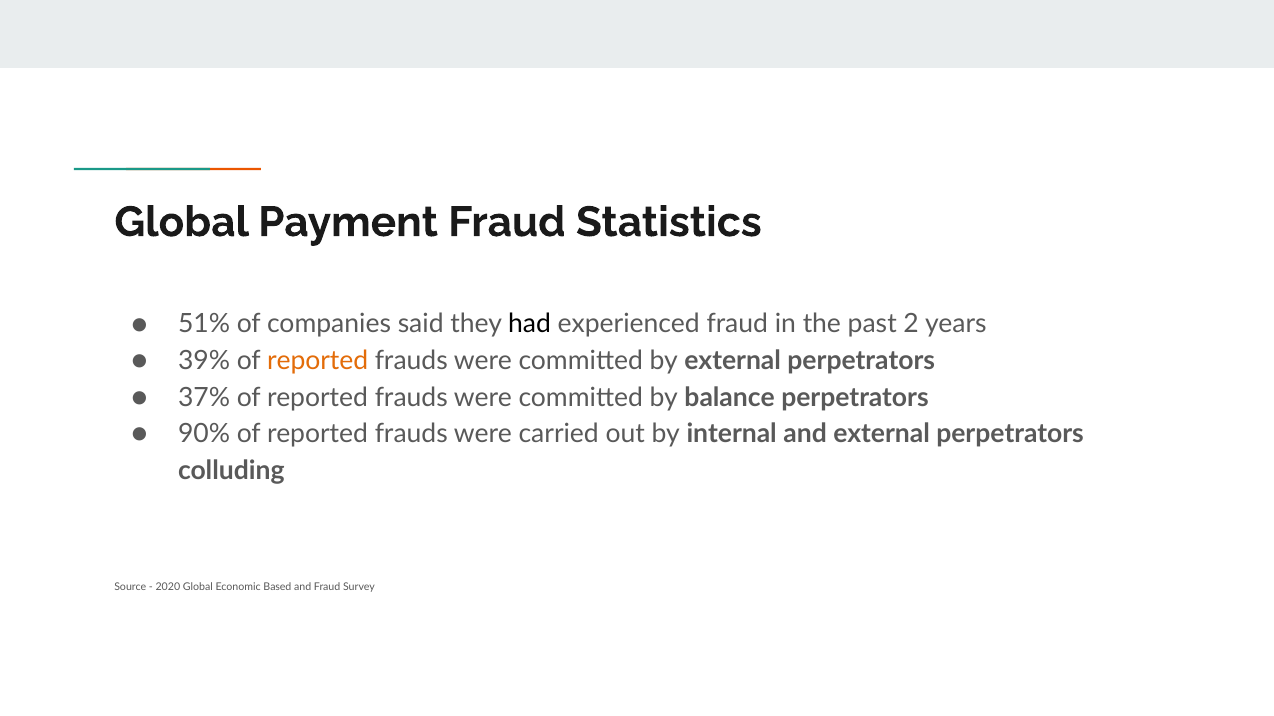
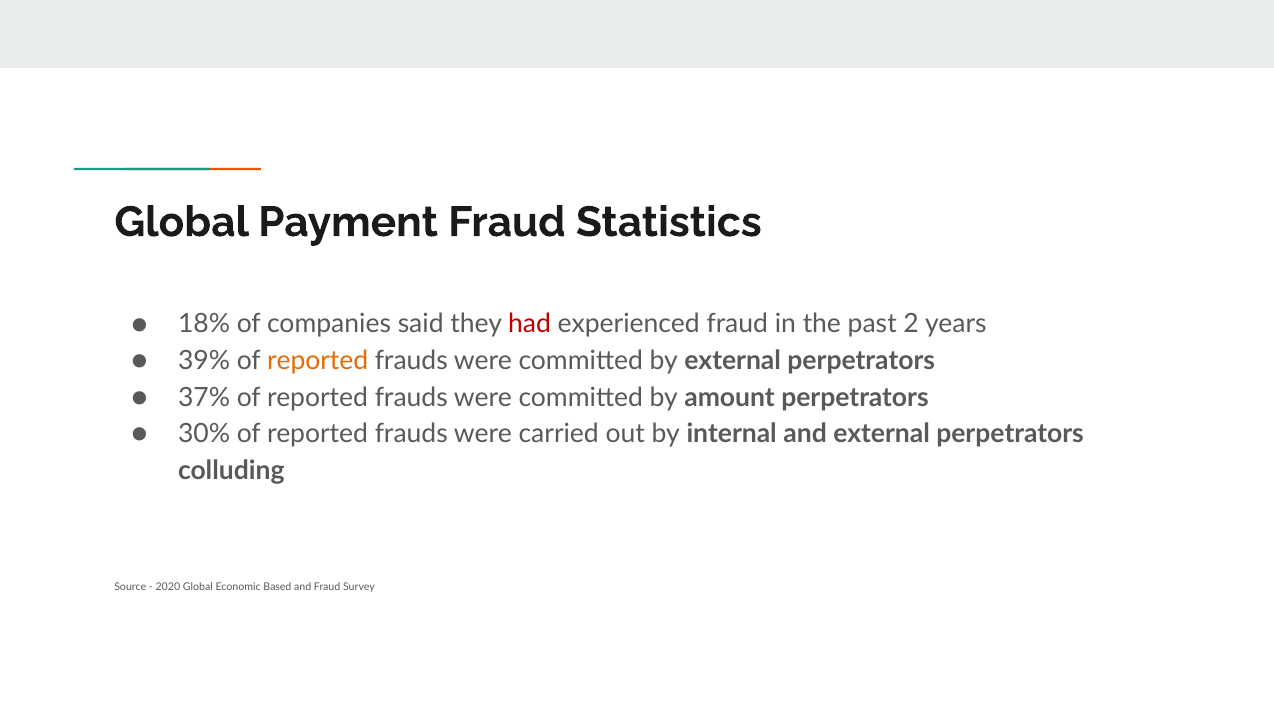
51%: 51% -> 18% (204, 325)
had colour: black -> red (530, 325)
balance: balance -> amount (730, 398)
90%: 90% -> 30% (204, 434)
